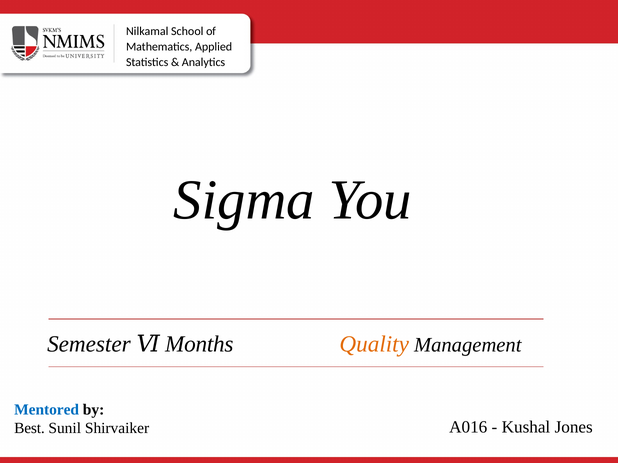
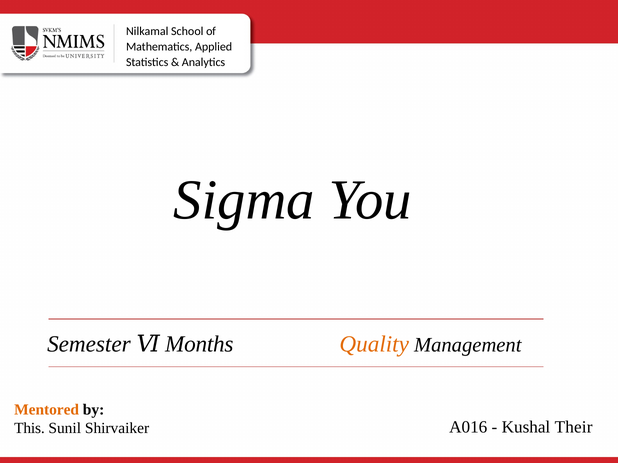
Mentored colour: blue -> orange (47, 410)
Best: Best -> This (29, 429)
Jones: Jones -> Their (574, 428)
